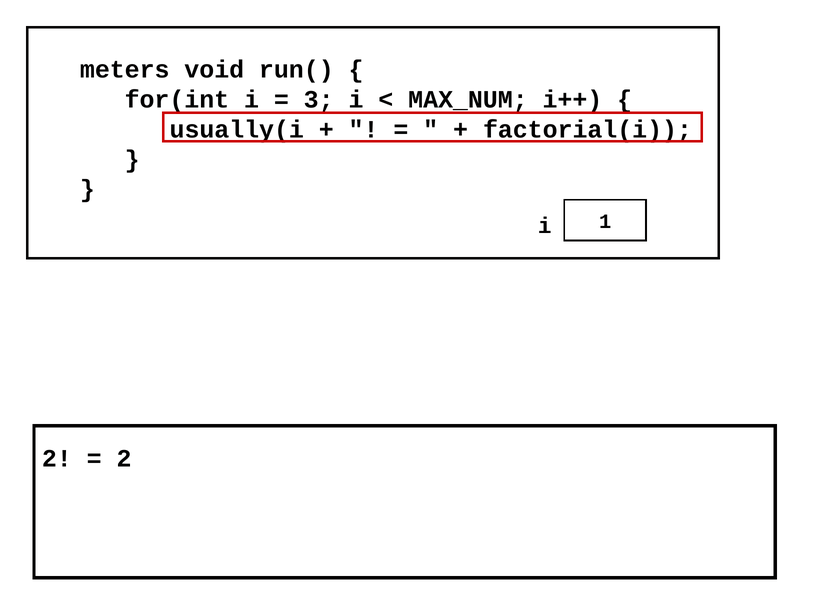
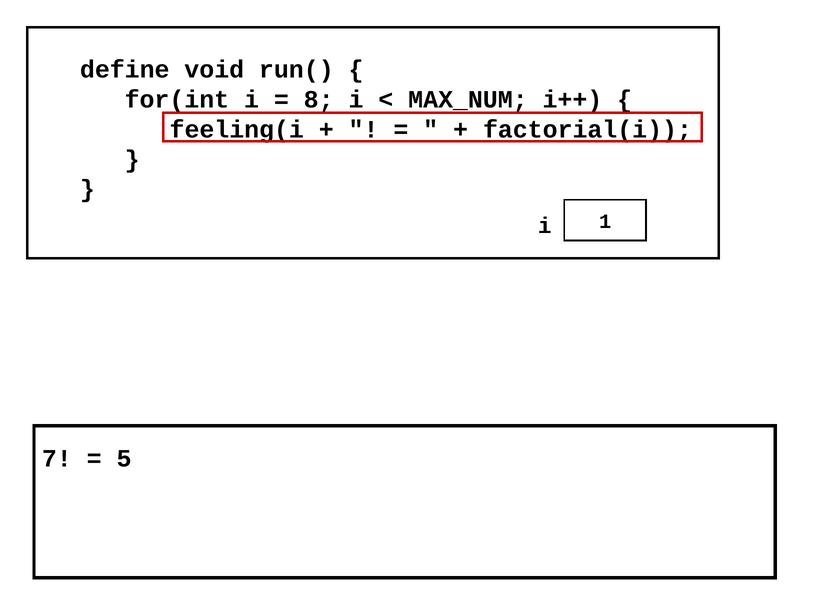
meters: meters -> define (125, 70)
3: 3 -> 8 (319, 100)
usually(i: usually(i -> feeling(i (237, 129)
2: 2 -> 7 (57, 459)
2: 2 -> 5 (124, 459)
